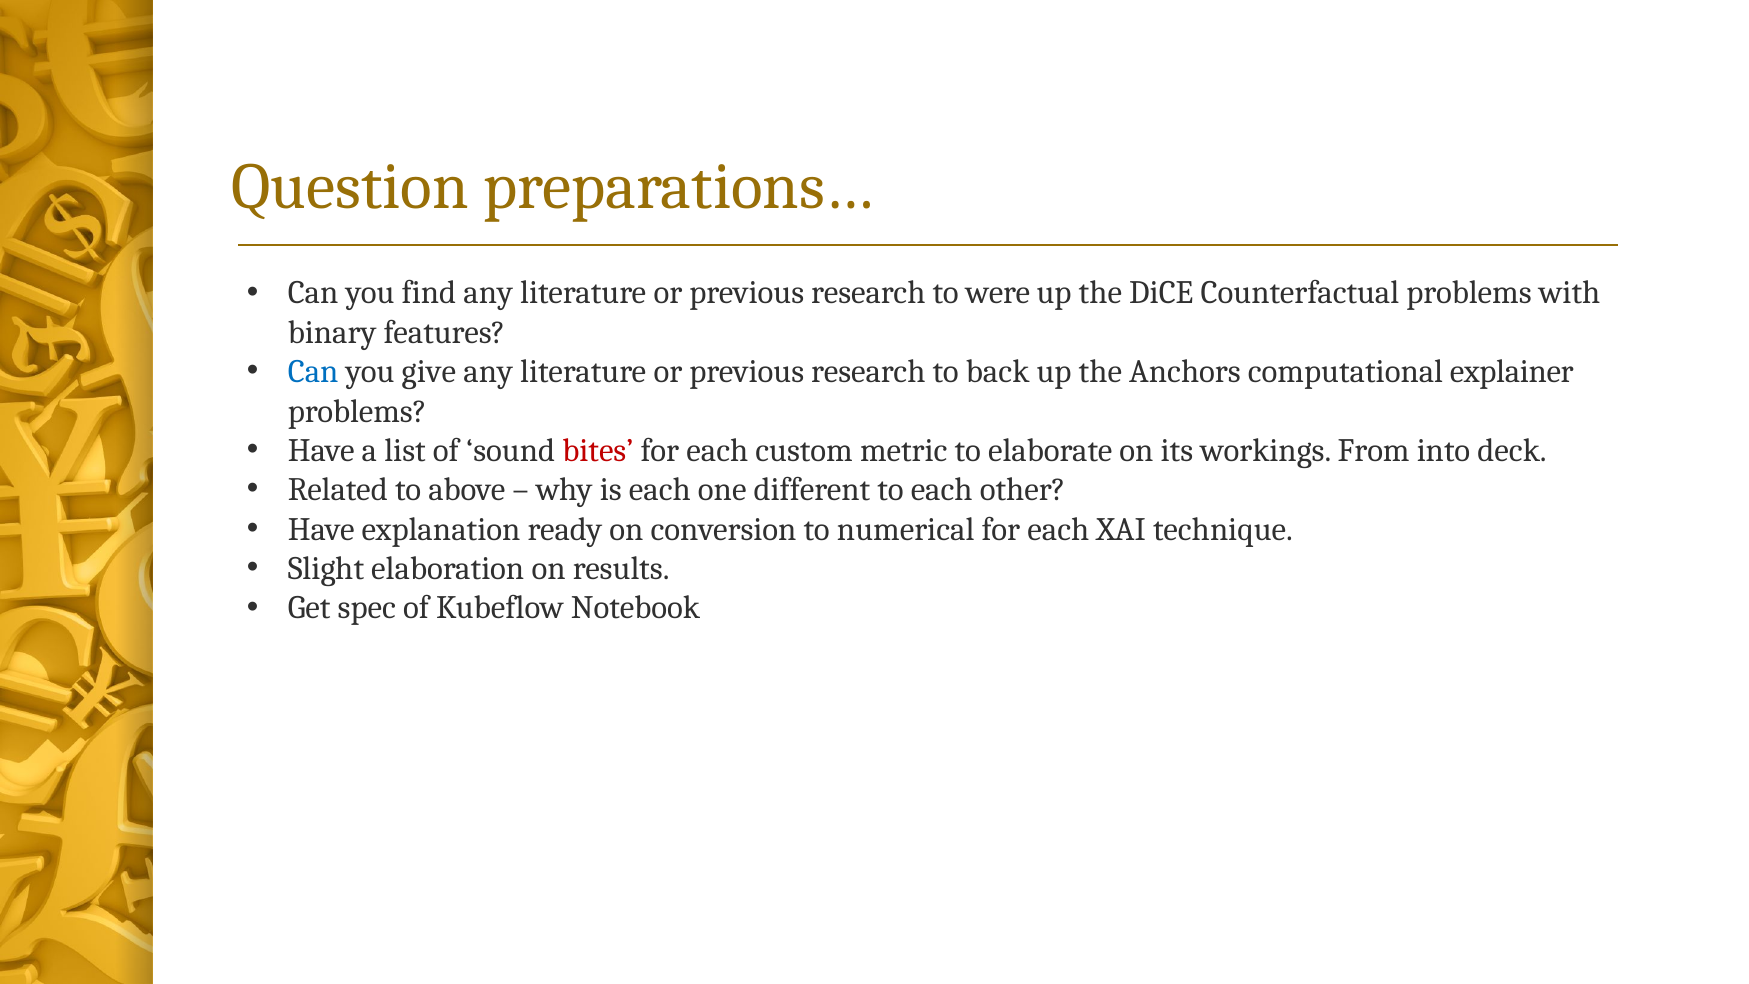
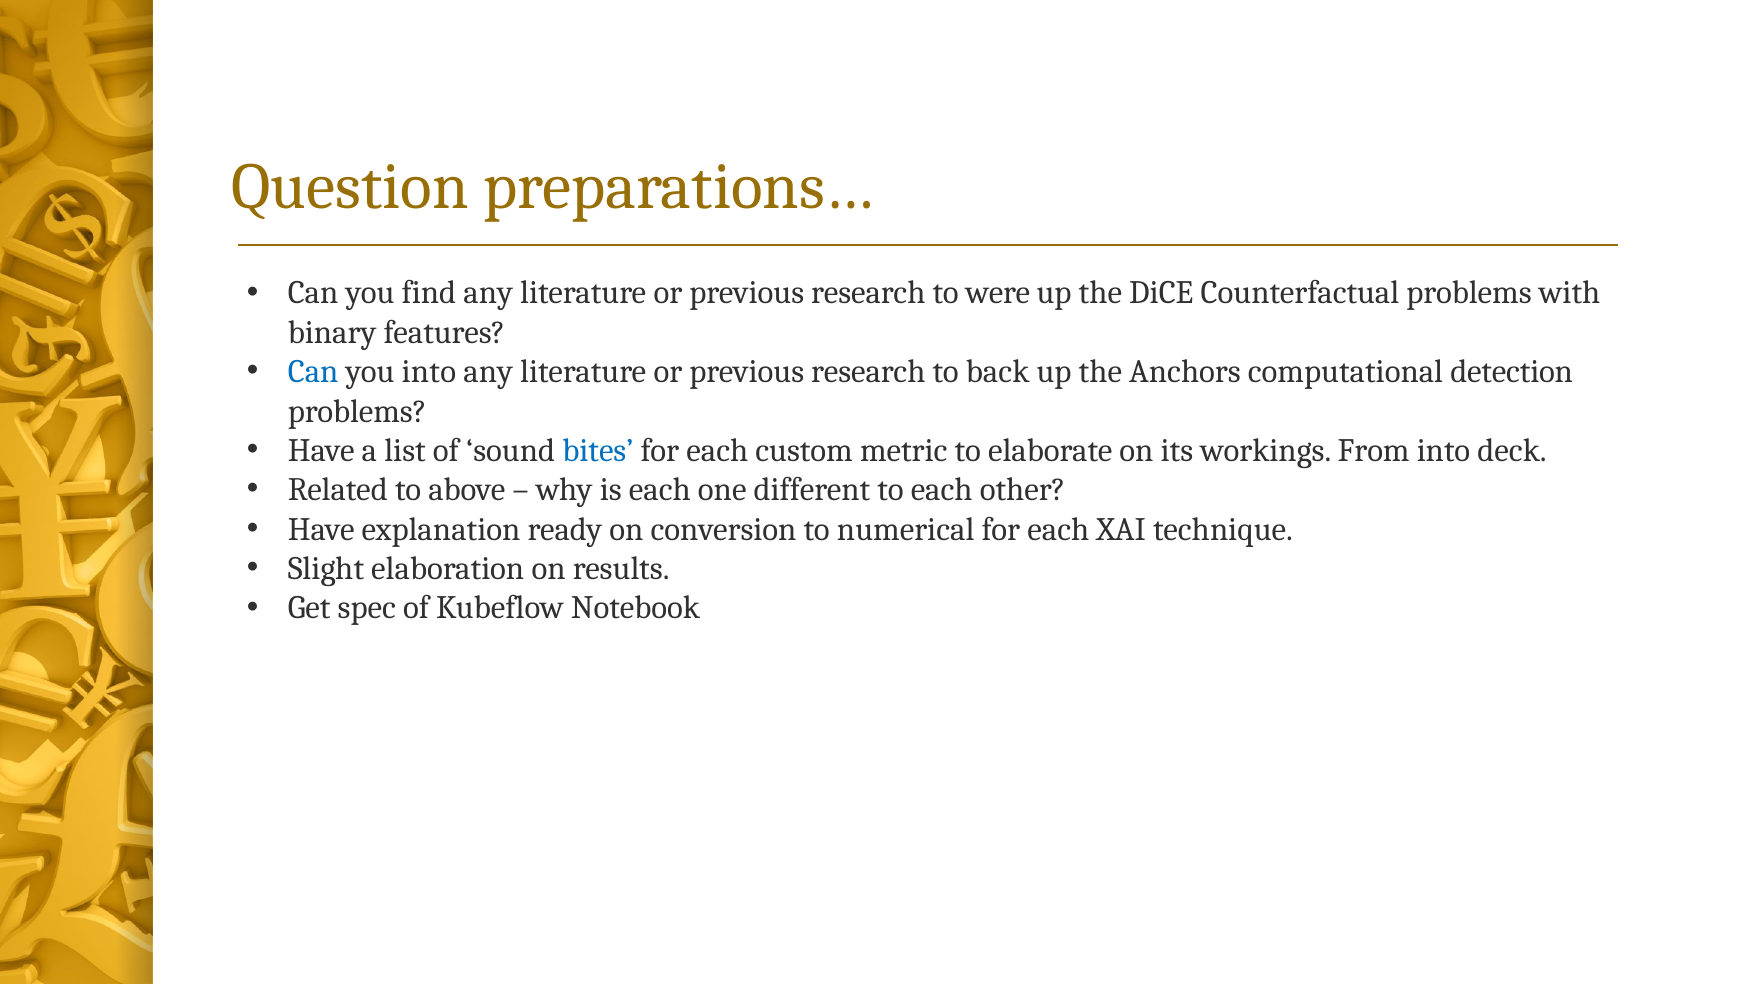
you give: give -> into (429, 372)
explainer: explainer -> detection (1512, 372)
bites colour: red -> blue (598, 451)
